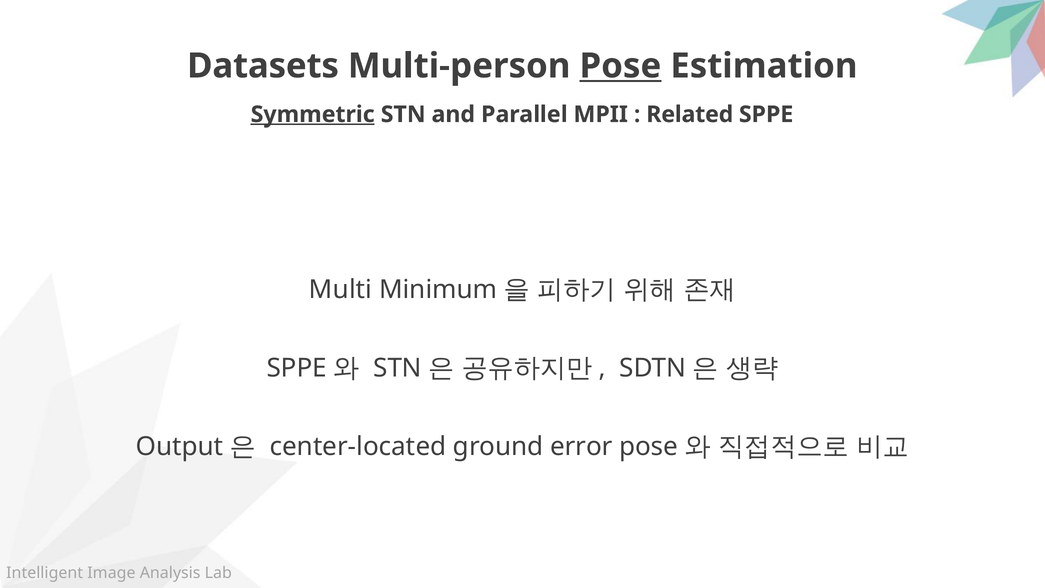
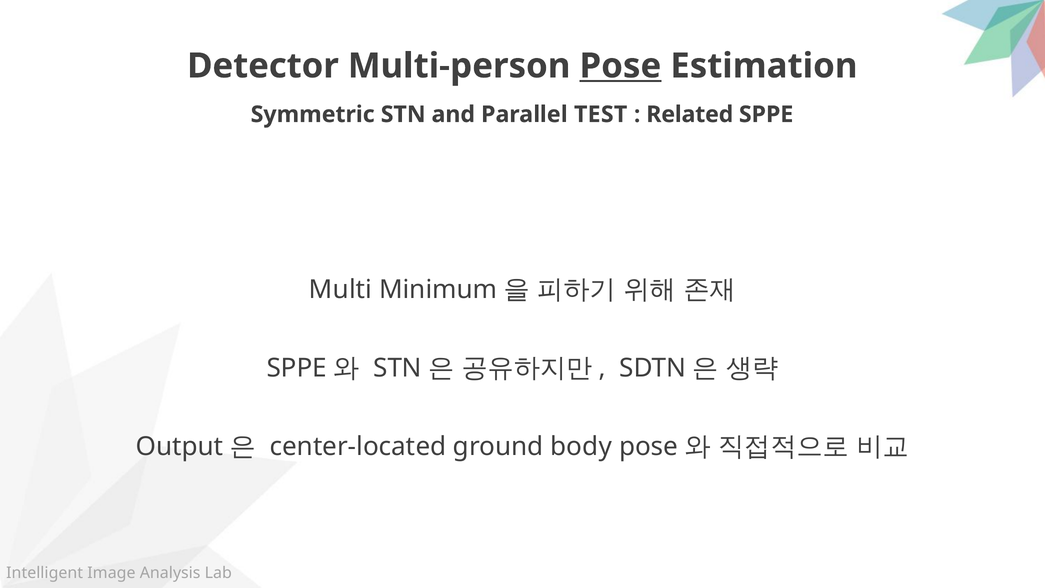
Datasets: Datasets -> Detector (263, 66)
Symmetric underline: present -> none (313, 114)
MPII: MPII -> TEST (601, 114)
error: error -> body (581, 446)
